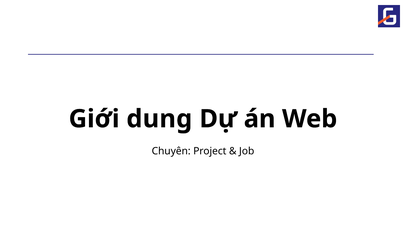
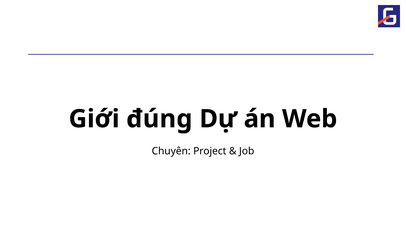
dung: dung -> đúng (159, 119)
